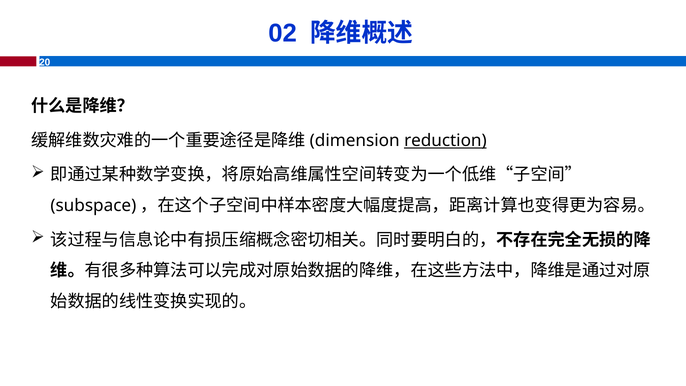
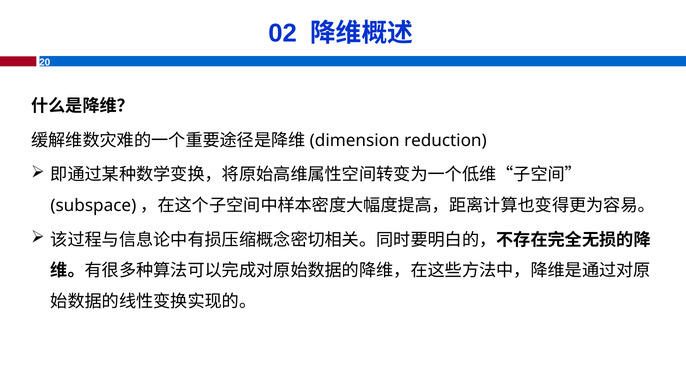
reduction underline: present -> none (445, 140)
